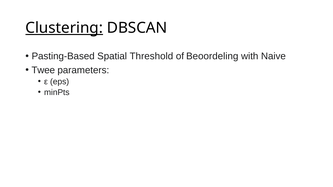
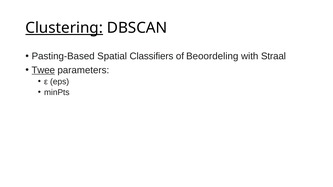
Threshold: Threshold -> Classifiers (151, 56)
Naive: Naive -> Straal (273, 56)
Twee underline: none -> present (43, 70)
